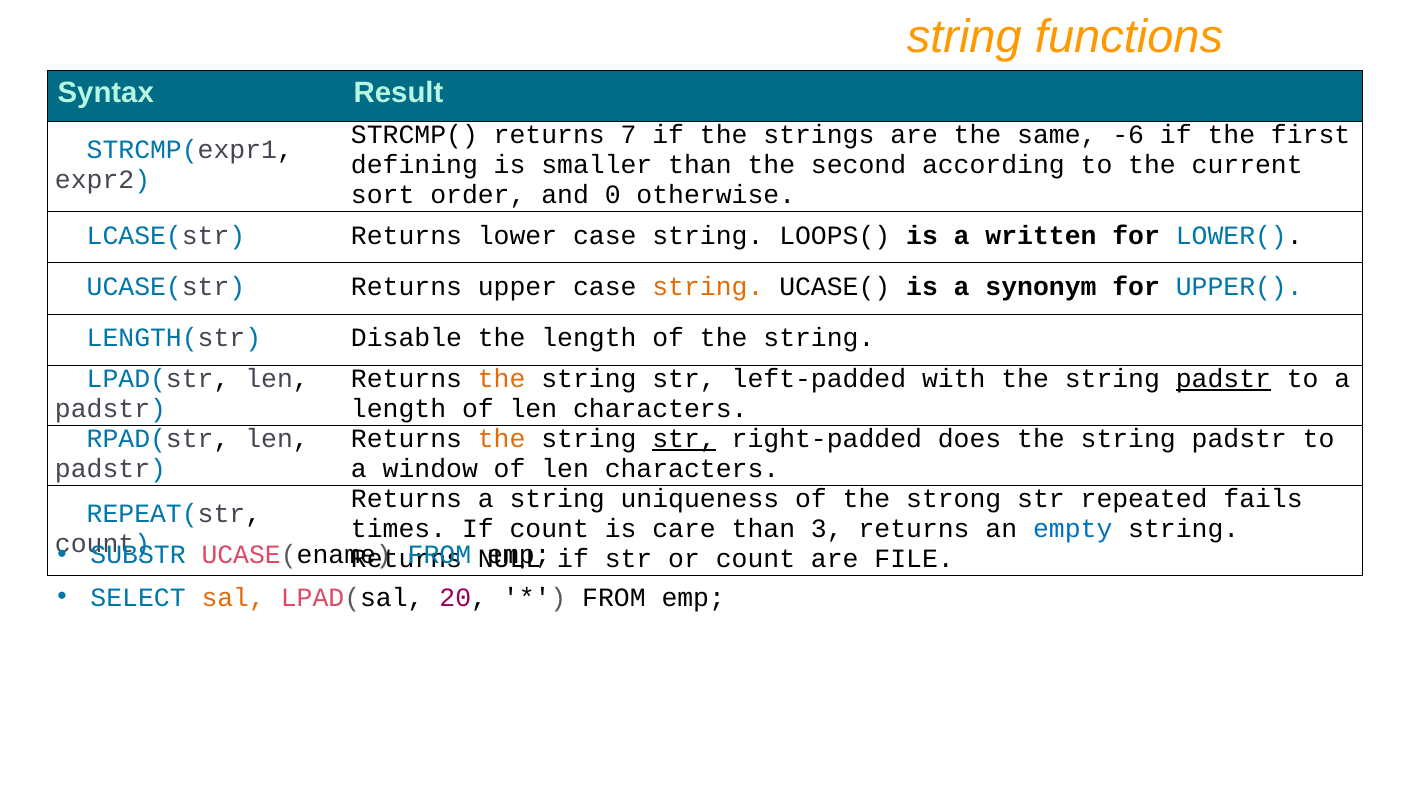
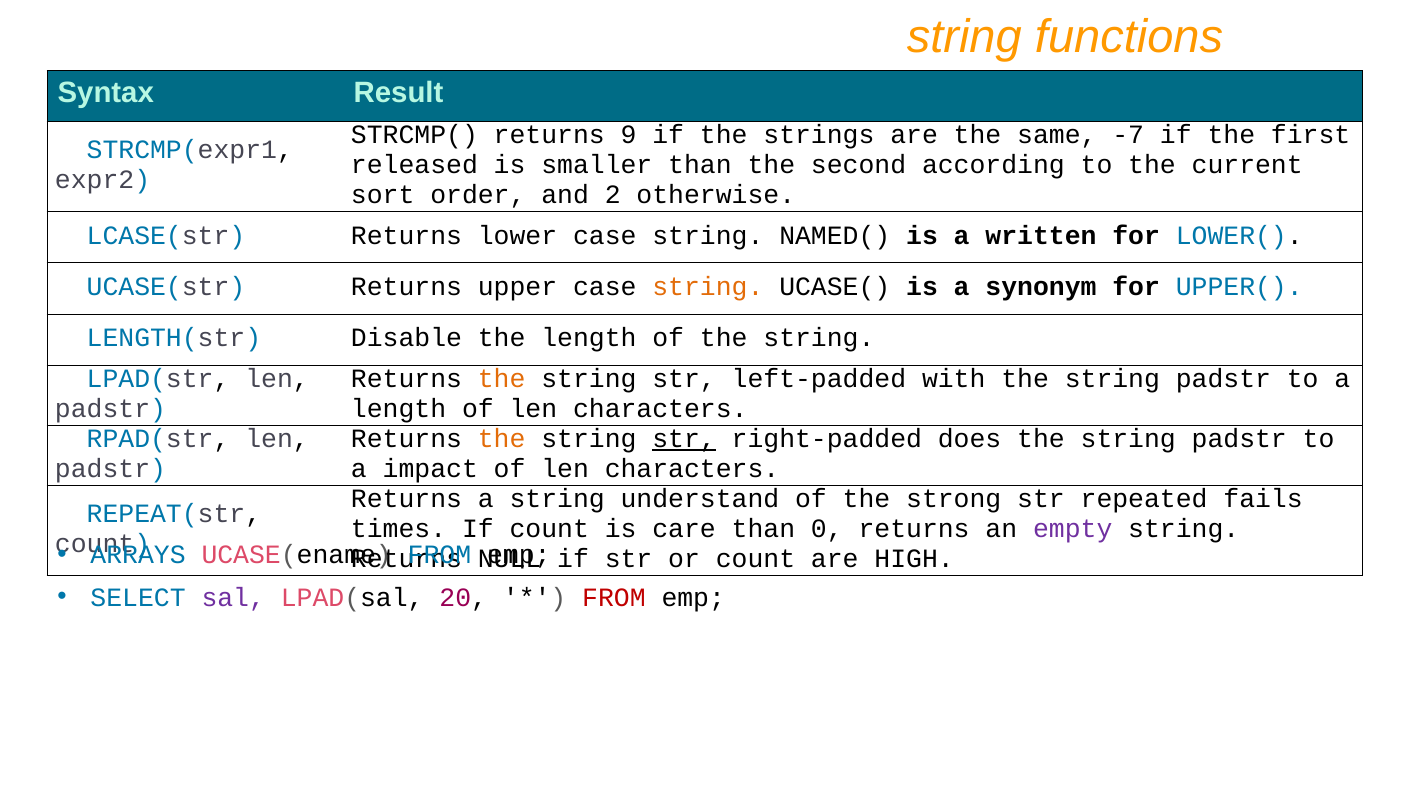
7: 7 -> 9 (629, 135)
-6: -6 -> -7 (1128, 135)
defining: defining -> released (414, 165)
0: 0 -> 2 (613, 195)
LOOPS(: LOOPS( -> NAMED( (835, 236)
padstr underline: present -> none (1223, 379)
window: window -> impact (430, 469)
uniqueness: uniqueness -> understand (700, 499)
3: 3 -> 0 (827, 529)
empty colour: blue -> purple (1073, 529)
SUBSTR: SUBSTR -> ARRAYS (138, 555)
FILE: FILE -> HIGH (914, 558)
sal colour: orange -> purple (233, 598)
FROM colour: black -> red (614, 598)
